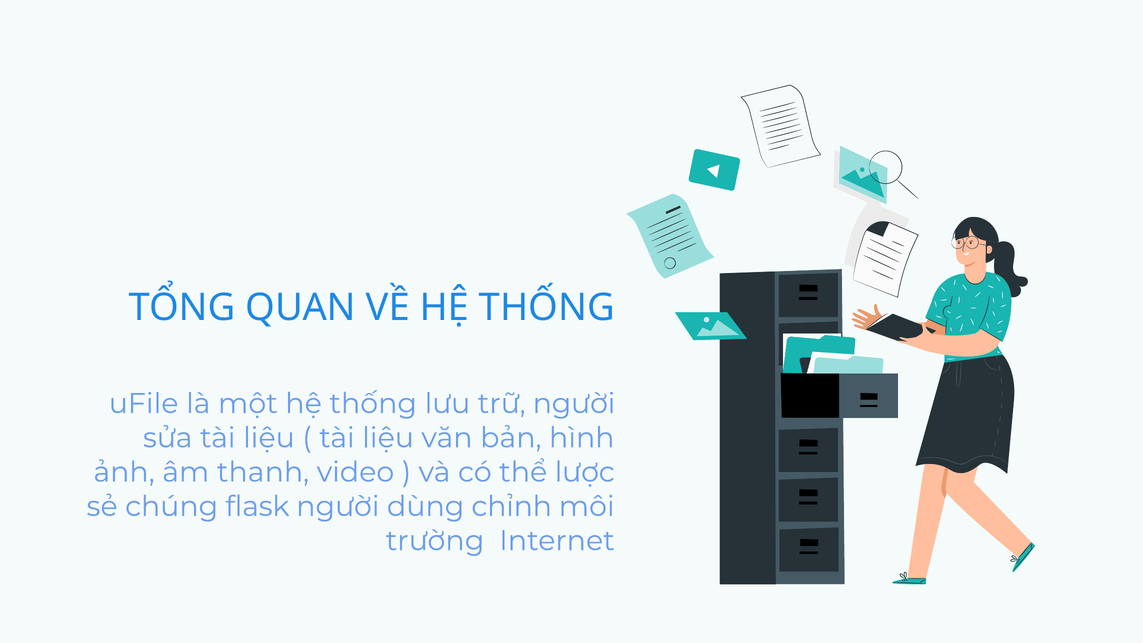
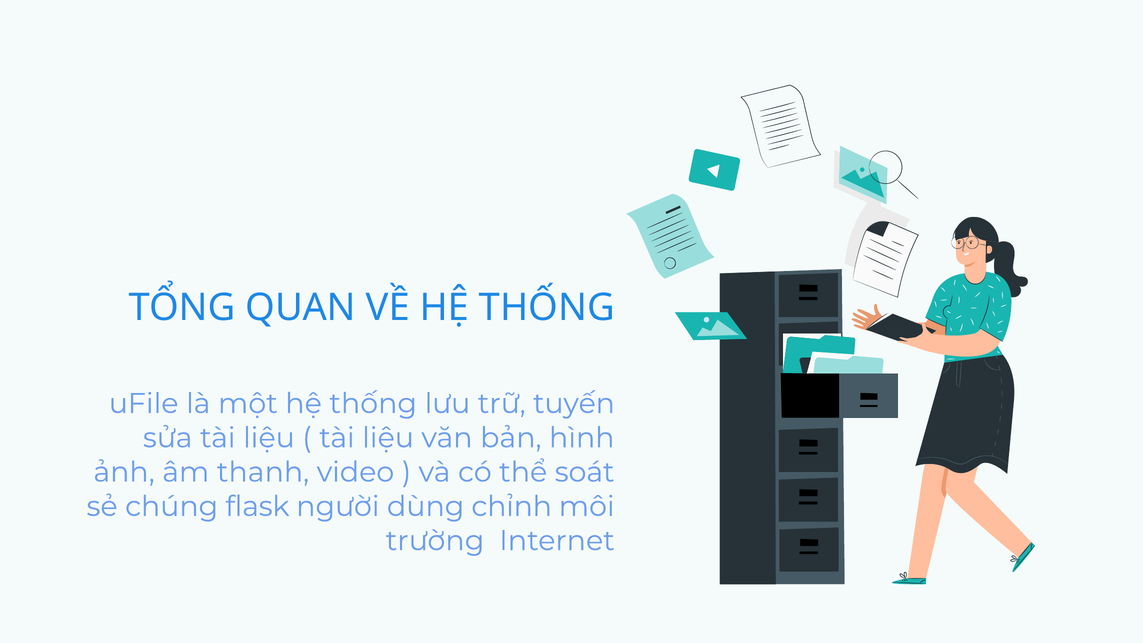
trữ người: người -> tuyến (574, 404)
lược: lược -> soát (585, 472)
